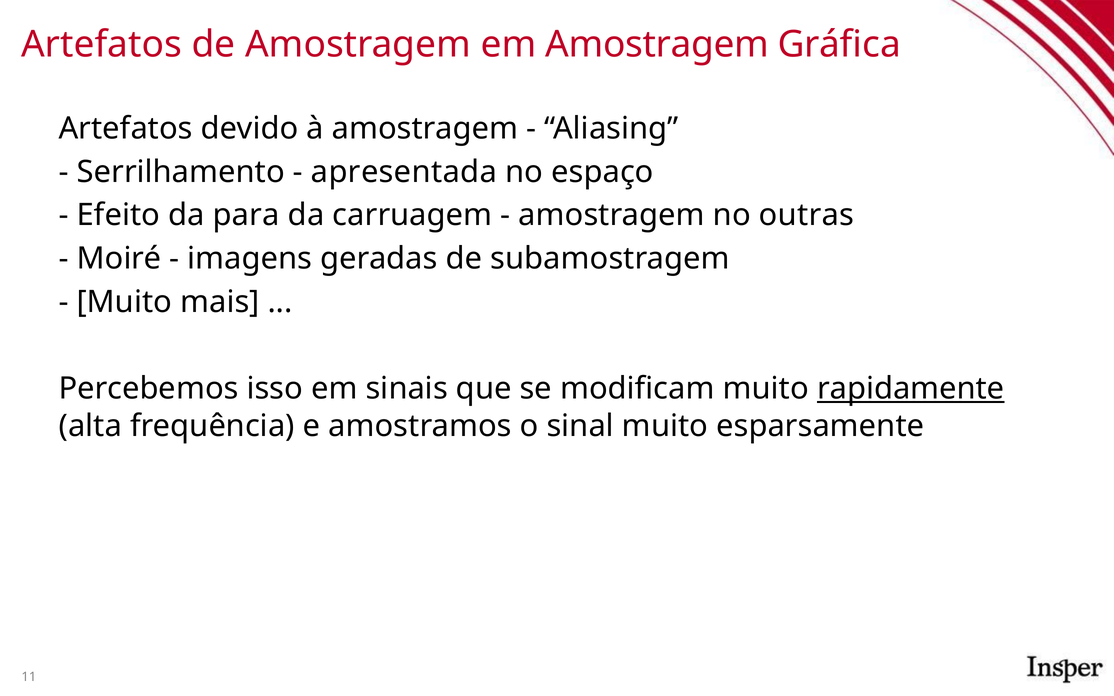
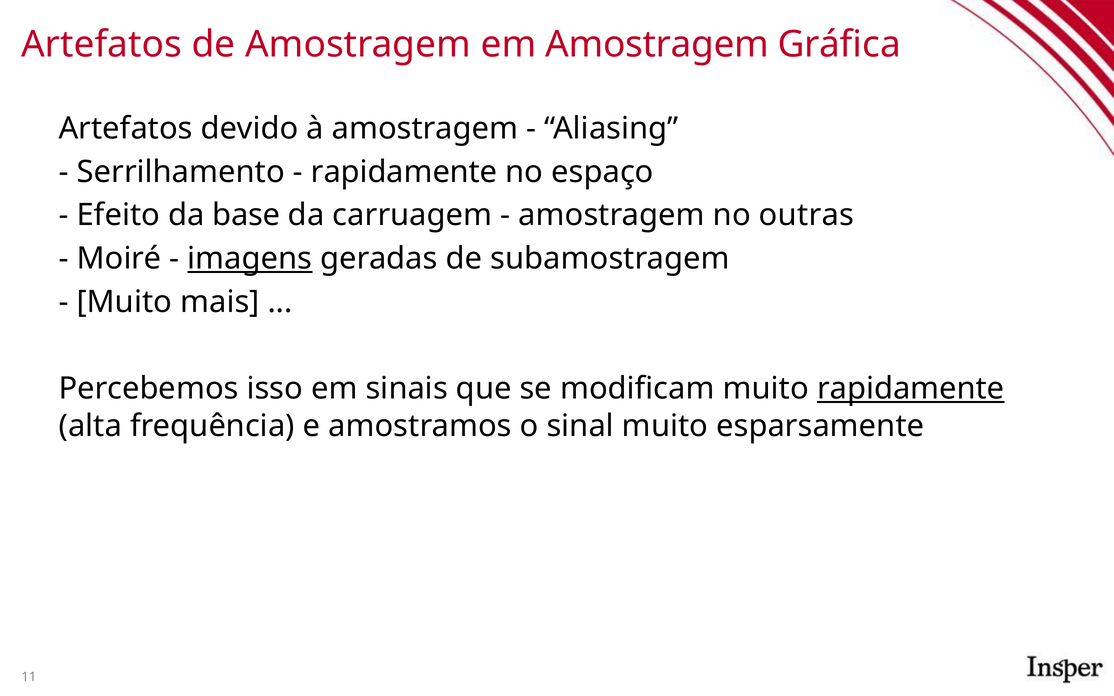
apresentada: apresentada -> rapidamente (404, 172)
para: para -> base (246, 215)
imagens underline: none -> present (250, 259)
